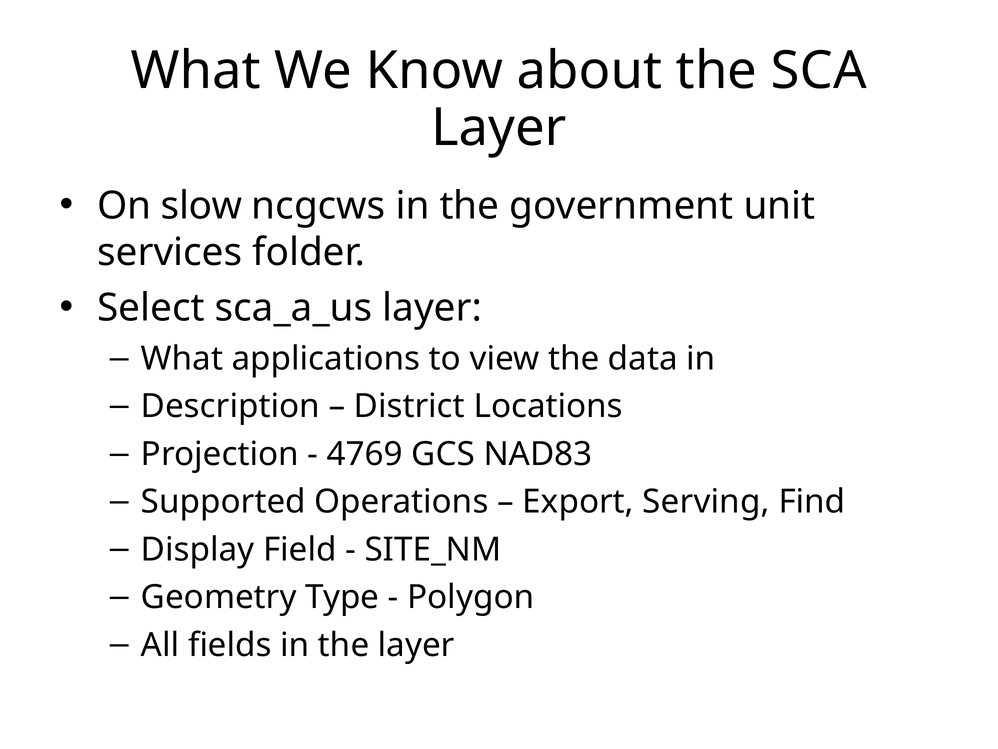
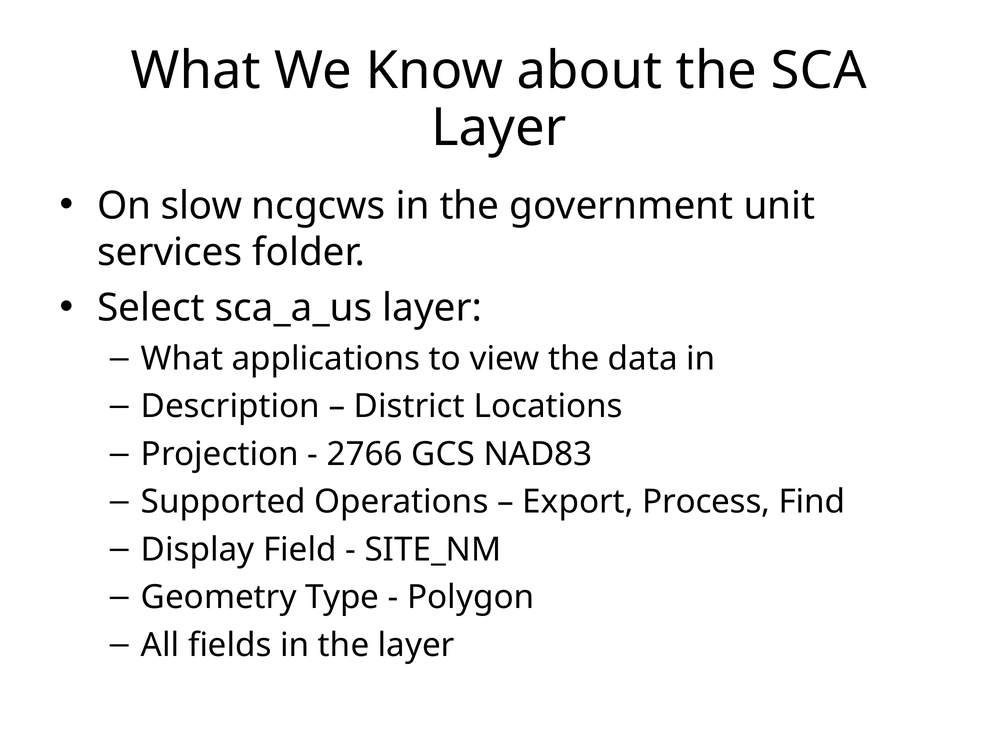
4769: 4769 -> 2766 (365, 454)
Serving: Serving -> Process (706, 501)
